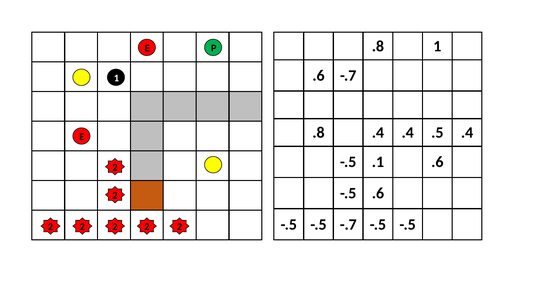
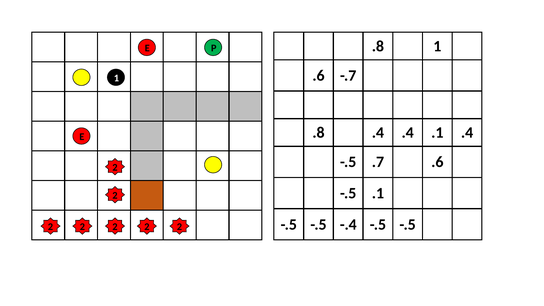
.4 .5: .5 -> .1 (437, 133)
.1: .1 -> .7 (378, 162)
-.5 .6: .6 -> .1 (378, 193)
-.5 -.7: -.7 -> -.4 (348, 224)
